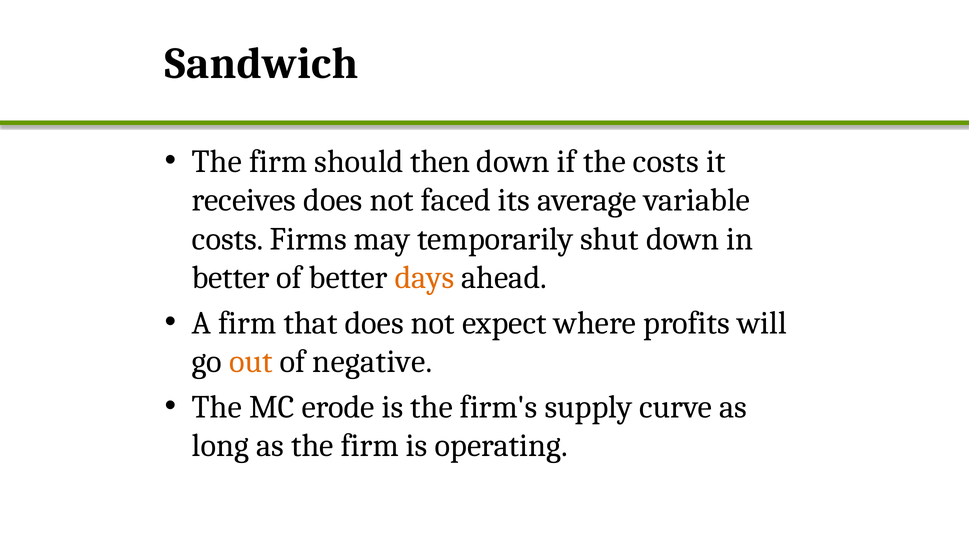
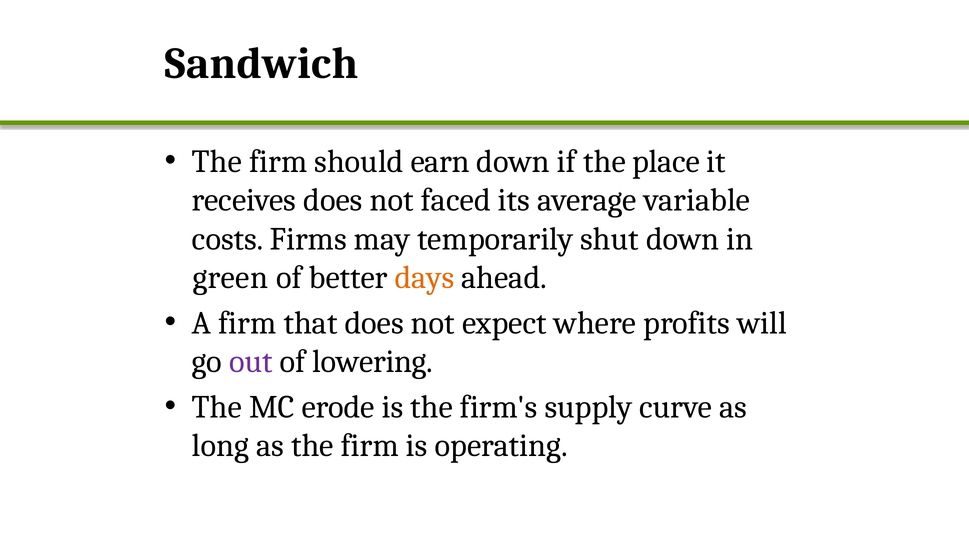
then: then -> earn (440, 161)
the costs: costs -> place (666, 161)
better: better -> green (230, 278)
out colour: orange -> purple (251, 362)
negative: negative -> lowering (373, 362)
